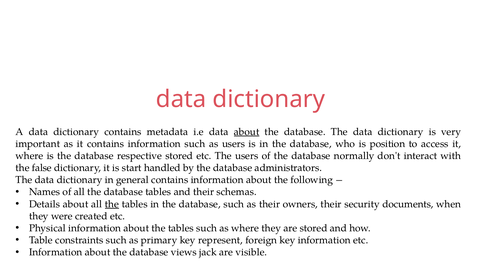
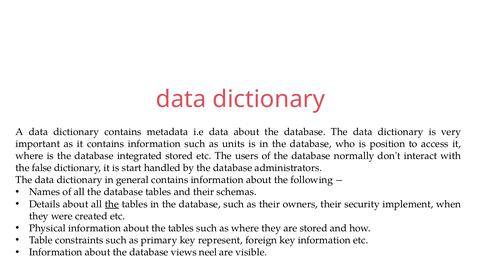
about underline: present -> none (247, 132)
as users: users -> units (233, 144)
respective: respective -> integrated (140, 156)
documents: documents -> implement (408, 204)
jack: jack -> neel (208, 252)
